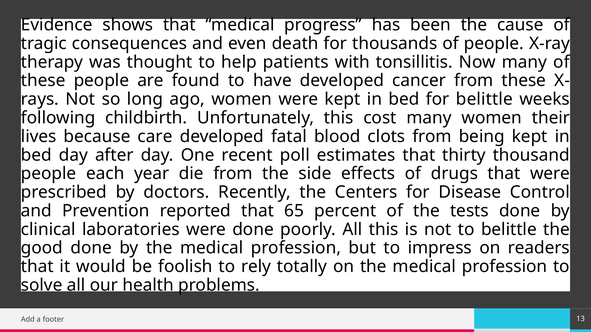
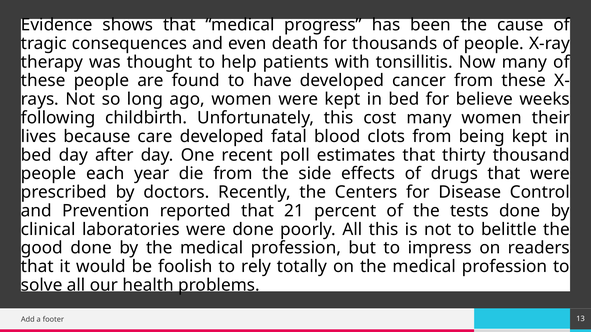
for belittle: belittle -> believe (484, 99)
65: 65 -> 21 (294, 211)
